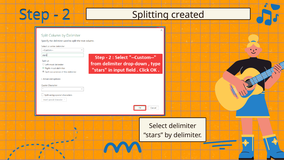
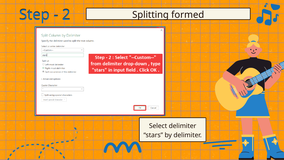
created: created -> formed (188, 15)
